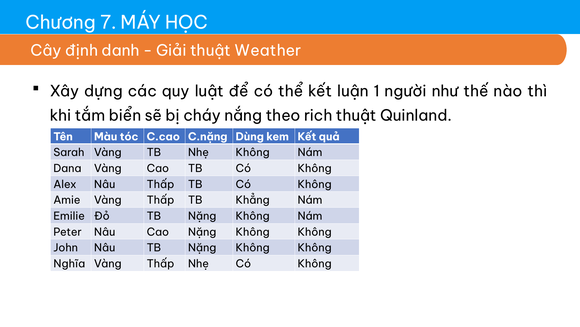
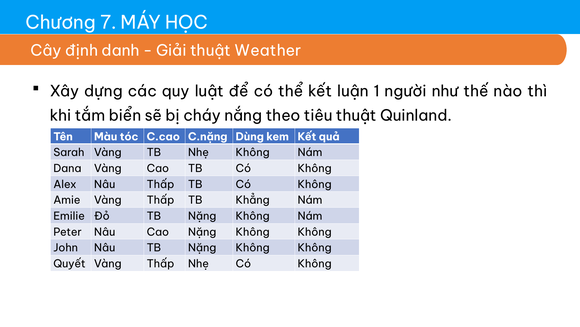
rich: rich -> tiêu (318, 115)
Nghĩa: Nghĩa -> Quyết (69, 263)
